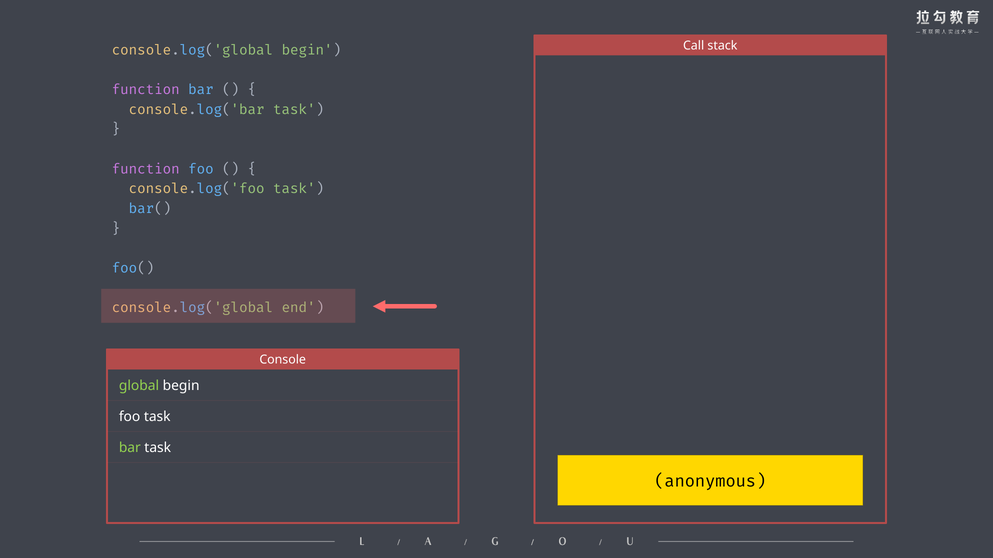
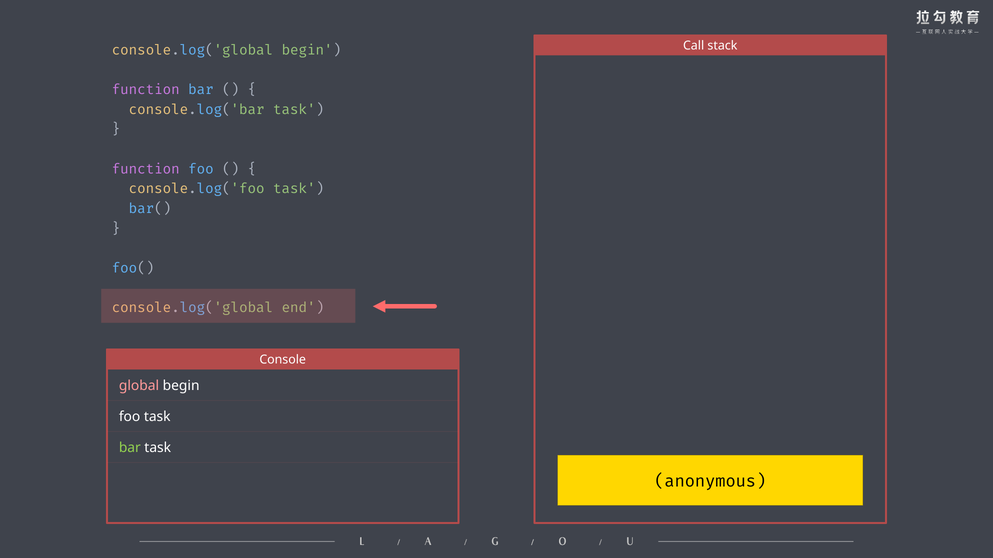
global colour: light green -> pink (139, 386)
